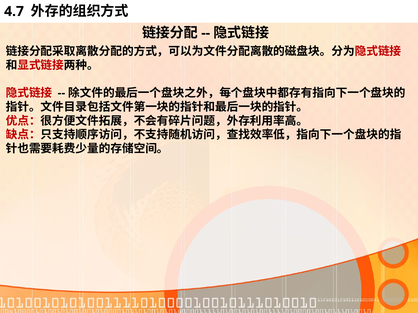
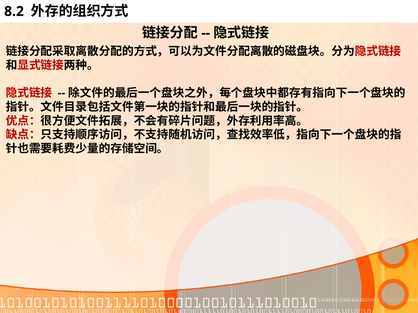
4.7: 4.7 -> 8.2 (14, 11)
